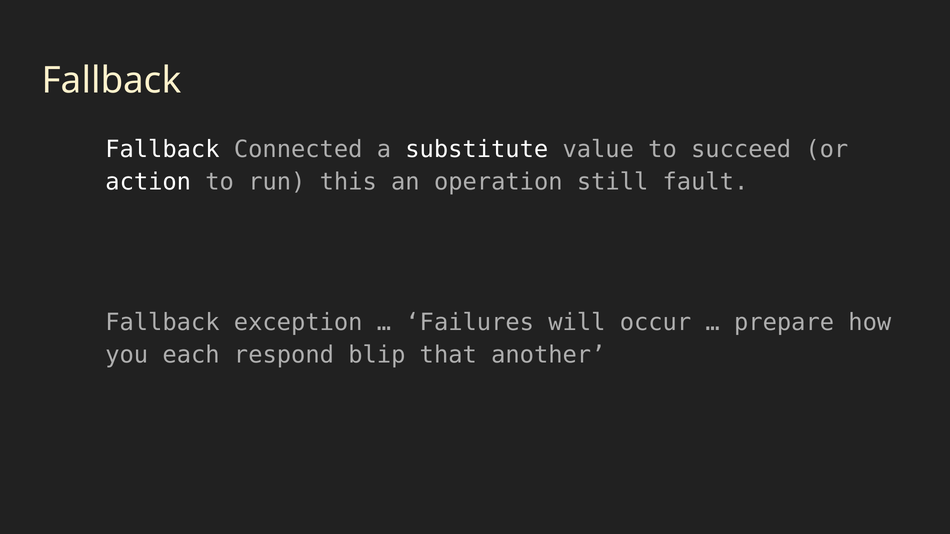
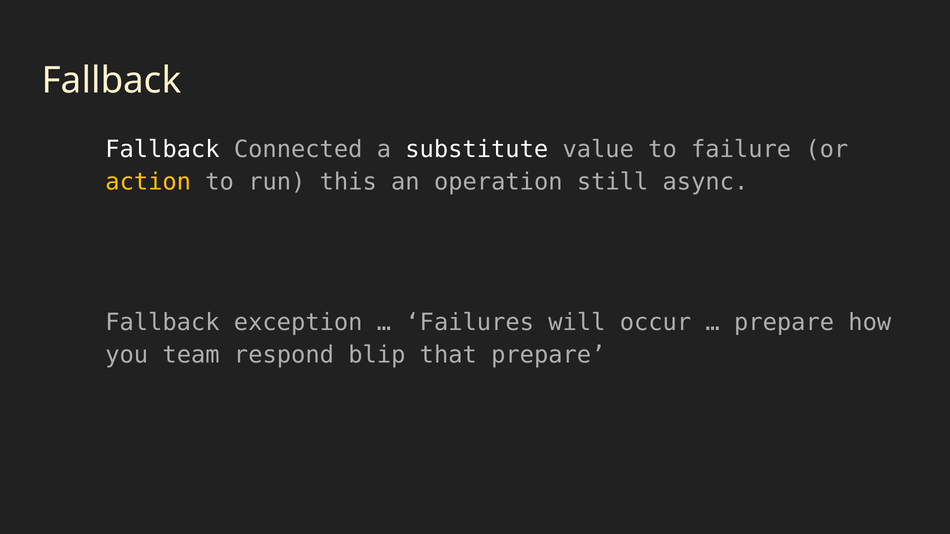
succeed: succeed -> failure (741, 149)
action colour: white -> yellow (148, 182)
fault: fault -> async (705, 182)
each: each -> team (191, 355)
that another: another -> prepare (548, 355)
